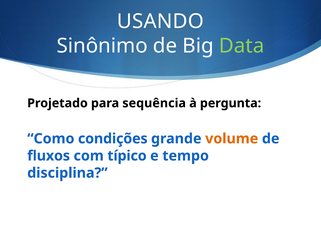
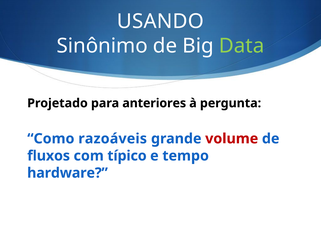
sequência: sequência -> anteriores (154, 103)
condições: condições -> razoáveis (113, 139)
volume colour: orange -> red (232, 139)
disciplina: disciplina -> hardware (67, 173)
